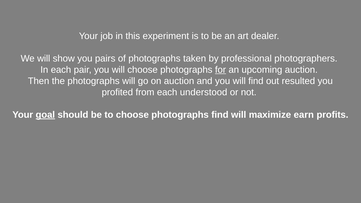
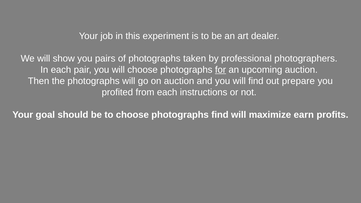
resulted: resulted -> prepare (298, 81)
understood: understood -> instructions (204, 92)
goal underline: present -> none (45, 115)
